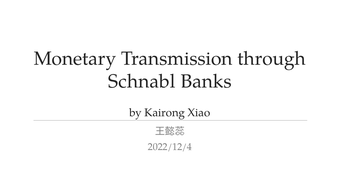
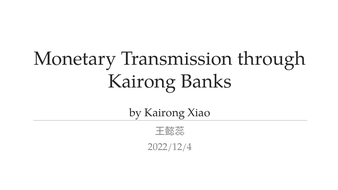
Schnabl: Schnabl -> Kairong (142, 82)
